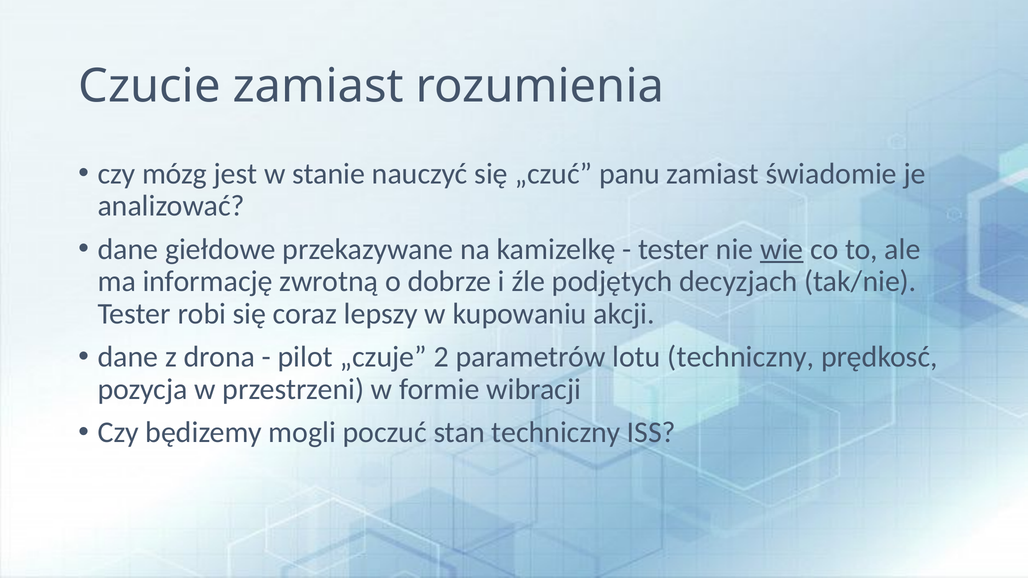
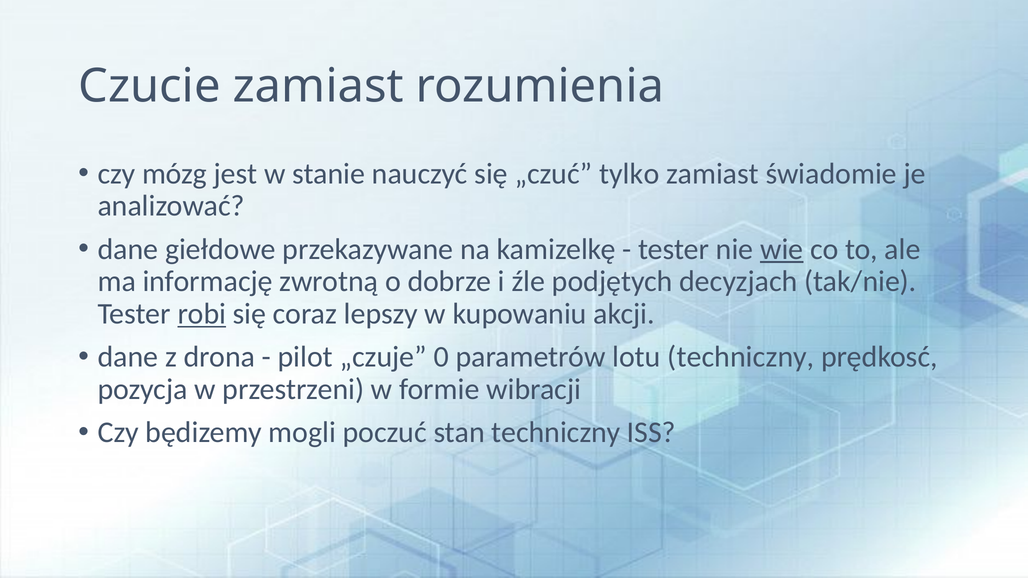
panu: panu -> tylko (629, 174)
robi underline: none -> present (202, 314)
2: 2 -> 0 (441, 357)
